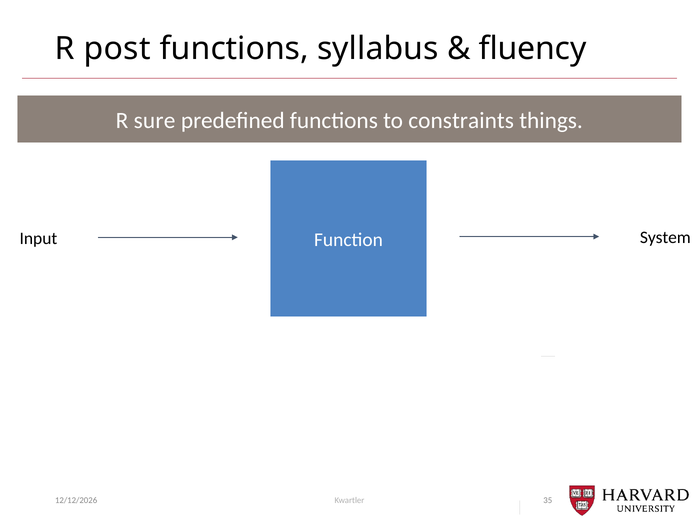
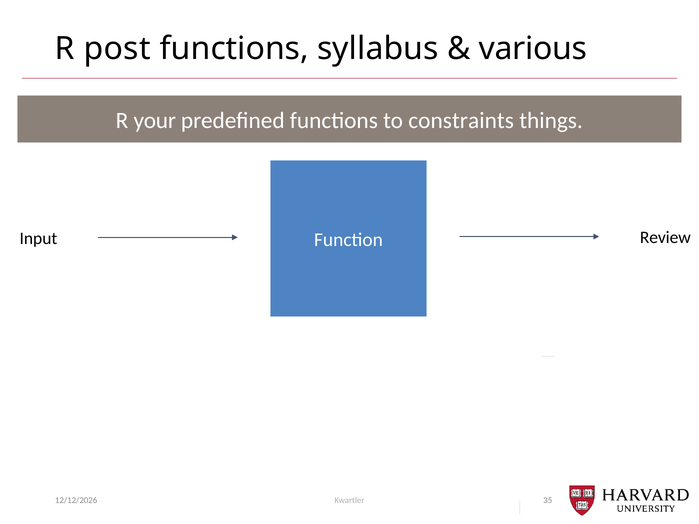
fluency: fluency -> various (533, 48)
sure: sure -> your (155, 121)
System: System -> Review (665, 238)
